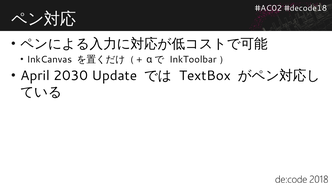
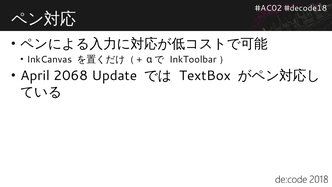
2030: 2030 -> 2068 (71, 76)
